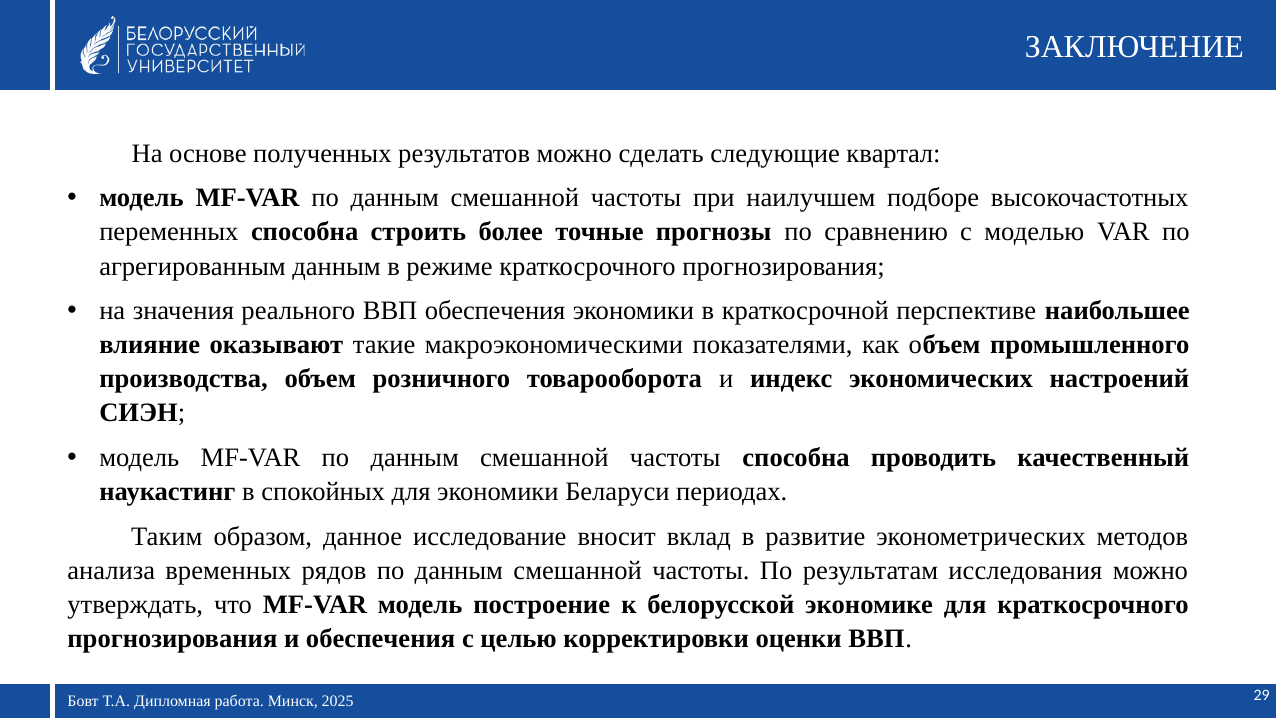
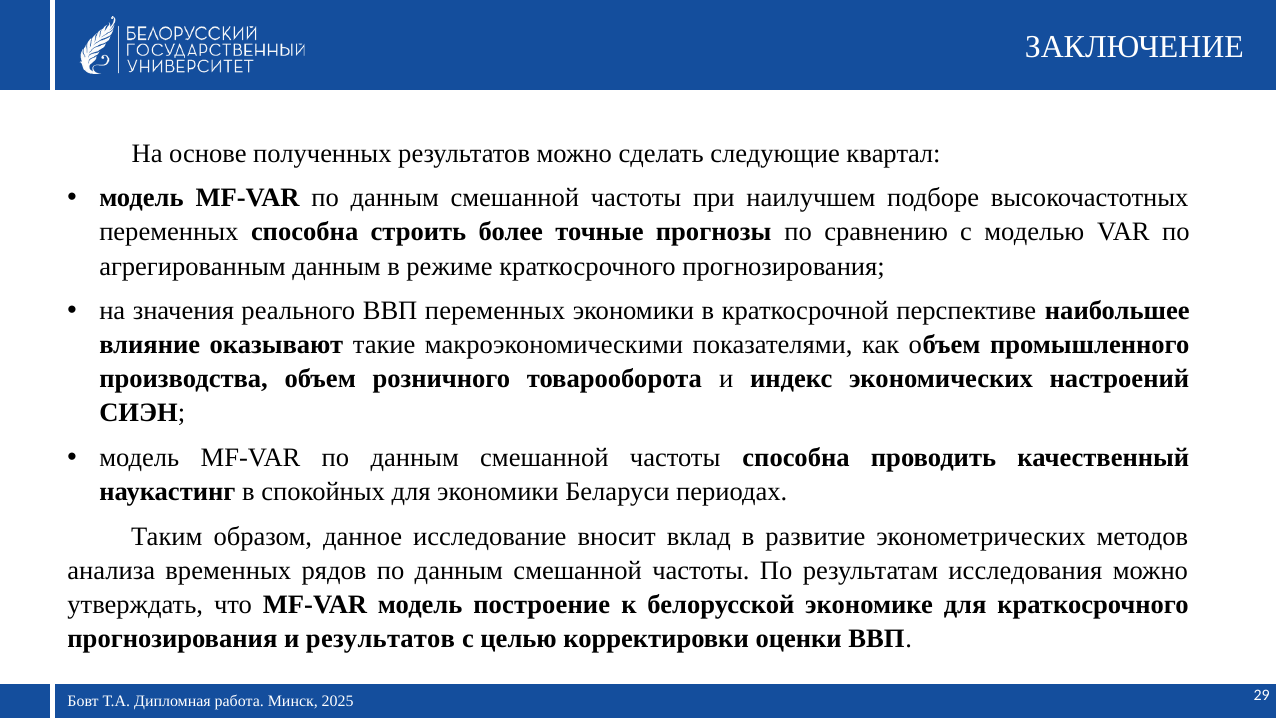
ВВП обеспечения: обеспечения -> переменных (495, 311)
и обеспечения: обеспечения -> результатов (381, 639)
